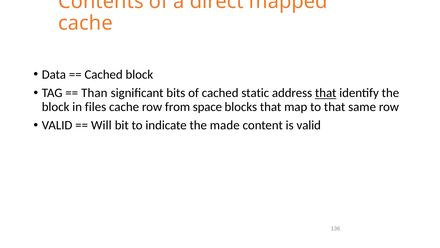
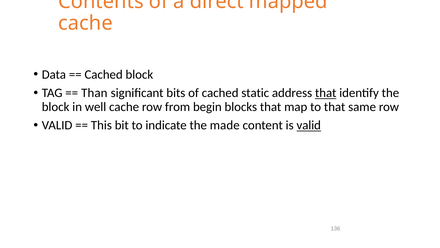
files: files -> well (96, 107)
space: space -> begin (207, 107)
Will: Will -> This (101, 125)
valid underline: none -> present (309, 125)
